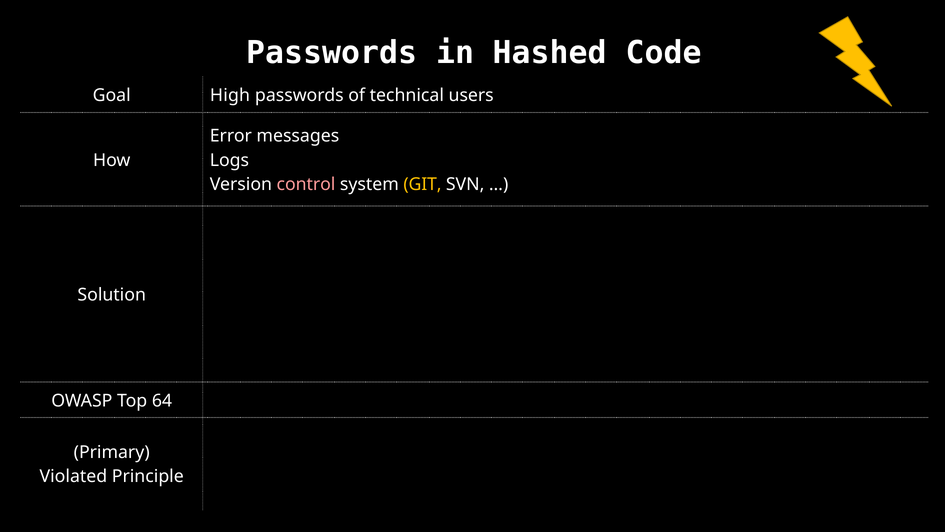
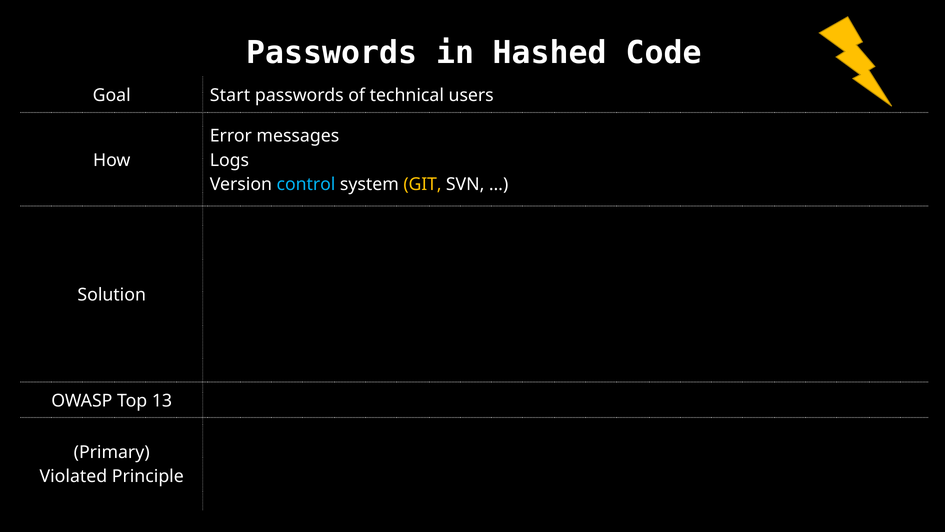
High: High -> Start (230, 95)
control colour: pink -> light blue (306, 184)
64: 64 -> 13 (162, 400)
